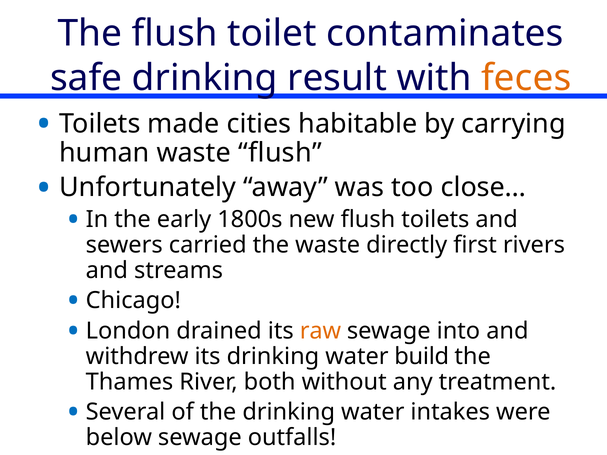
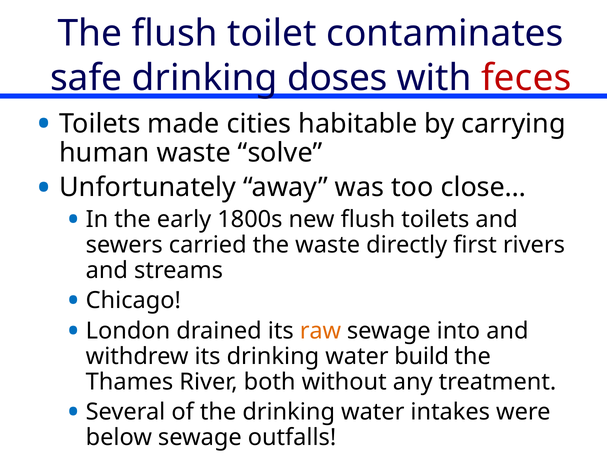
result: result -> doses (337, 78)
feces colour: orange -> red (526, 78)
waste flush: flush -> solve (280, 153)
